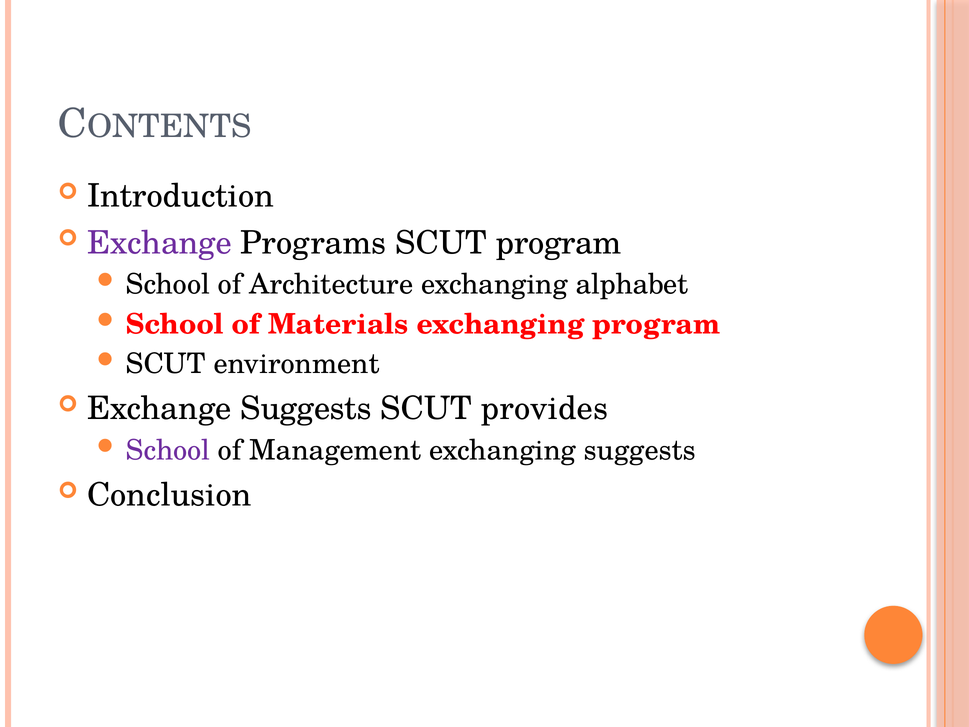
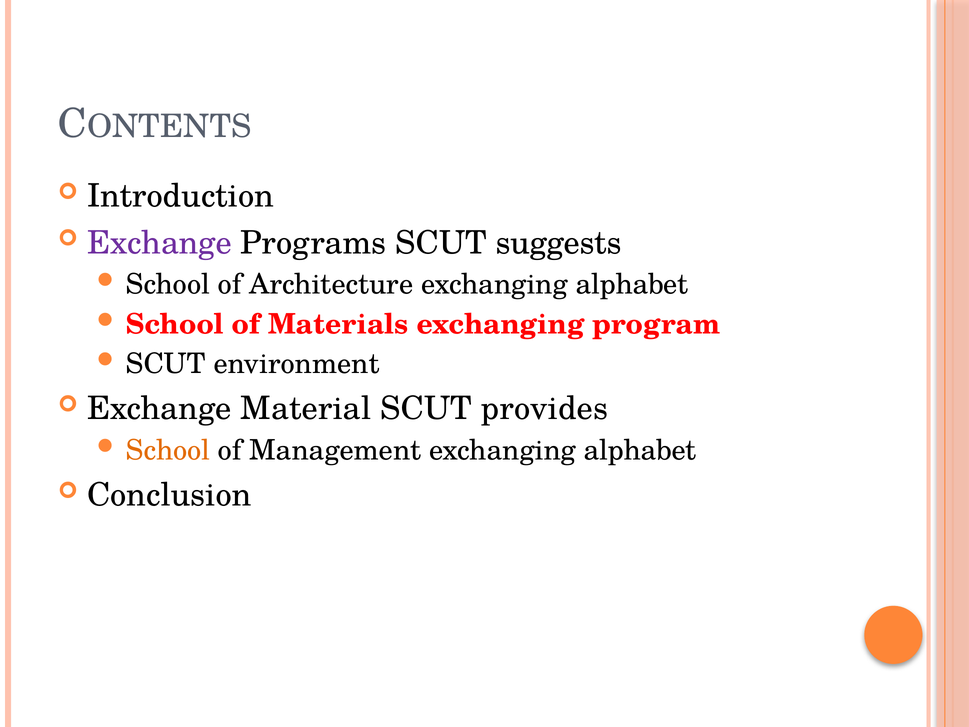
SCUT program: program -> suggests (559, 243)
Exchange Suggests: Suggests -> Material (306, 408)
School colour: purple -> orange (168, 450)
Management exchanging suggests: suggests -> alphabet (640, 450)
